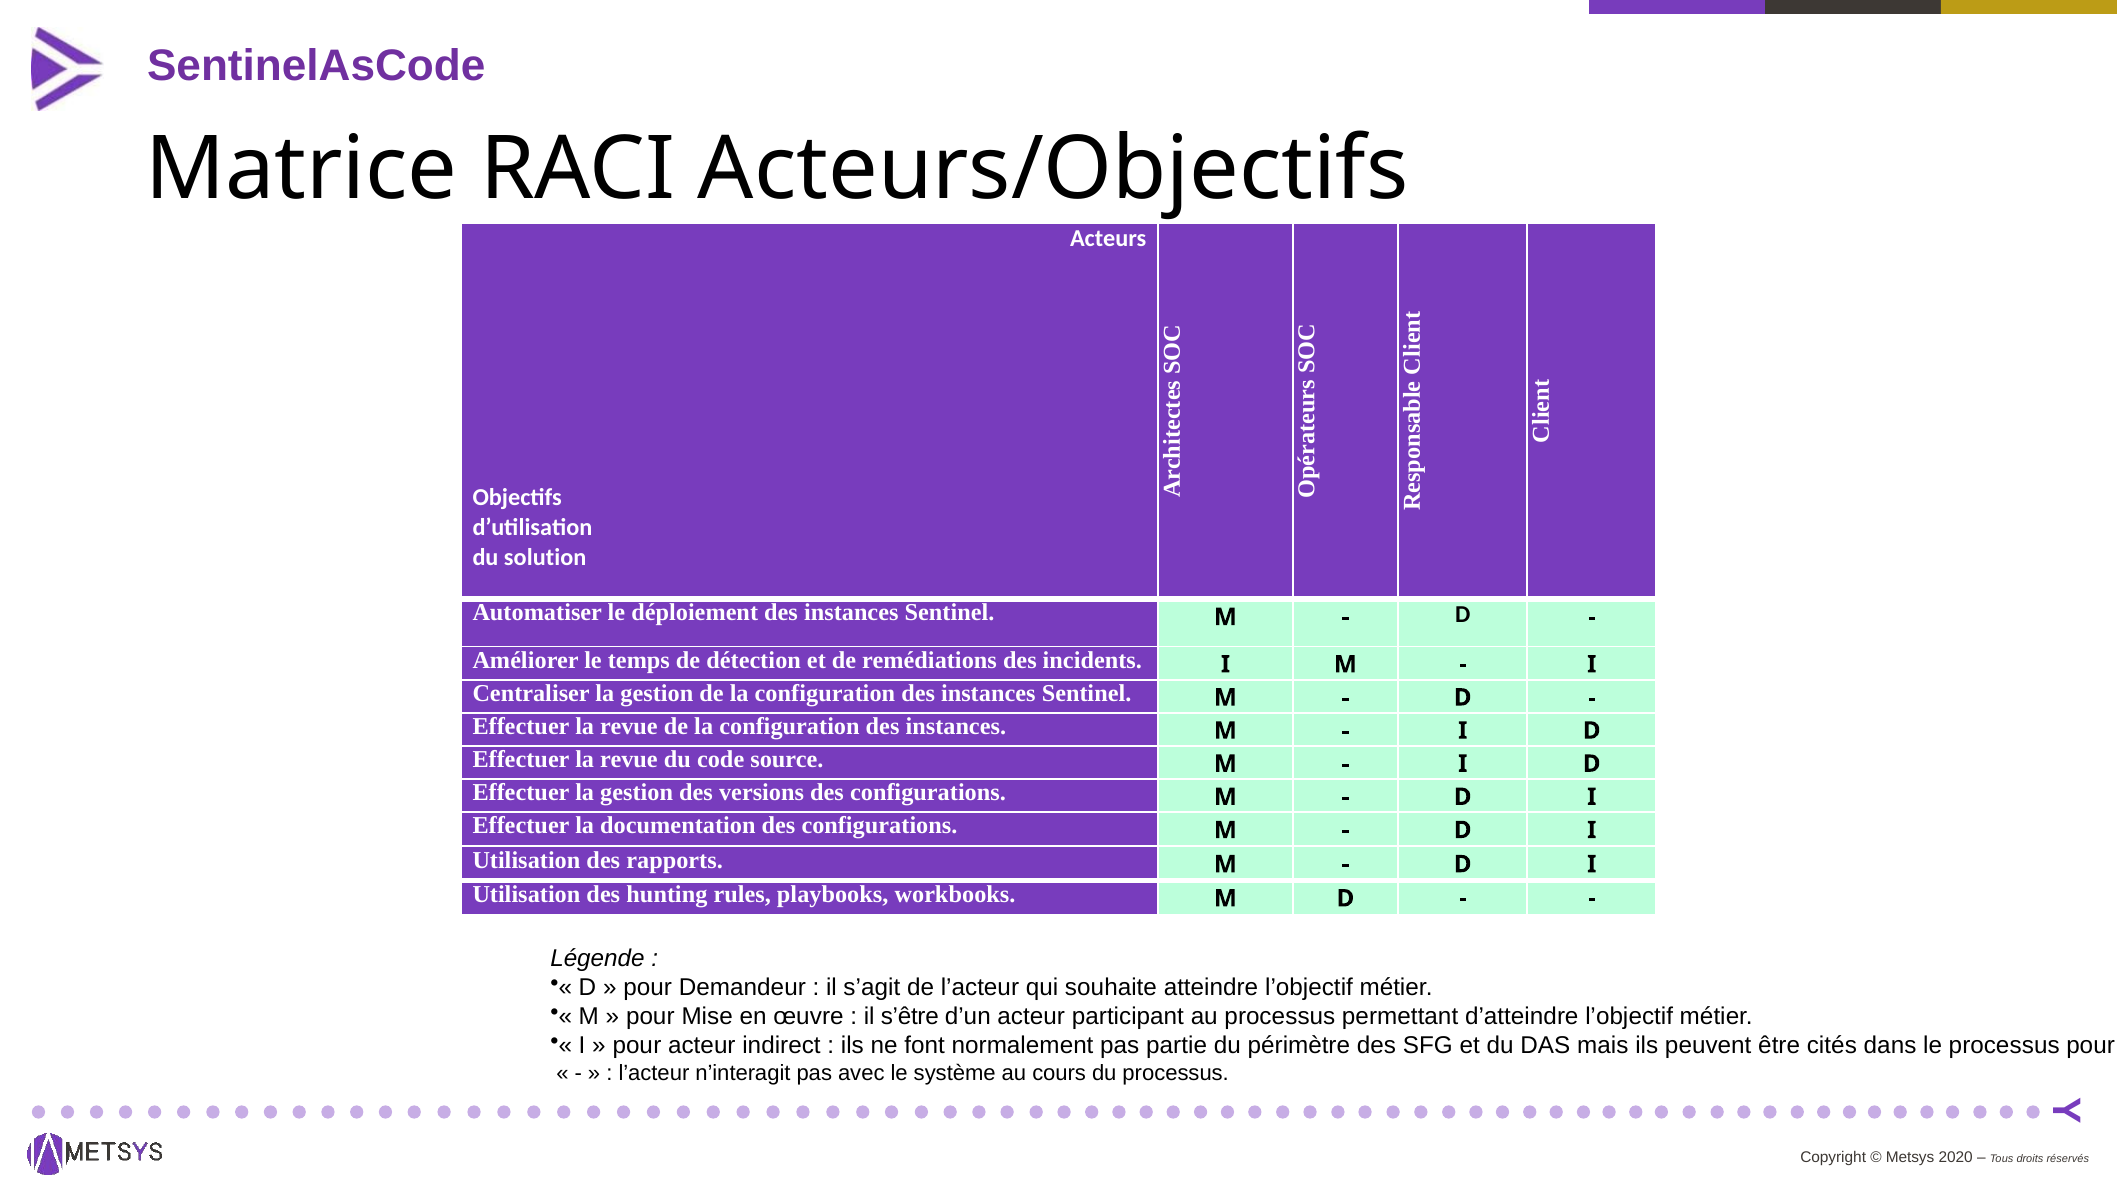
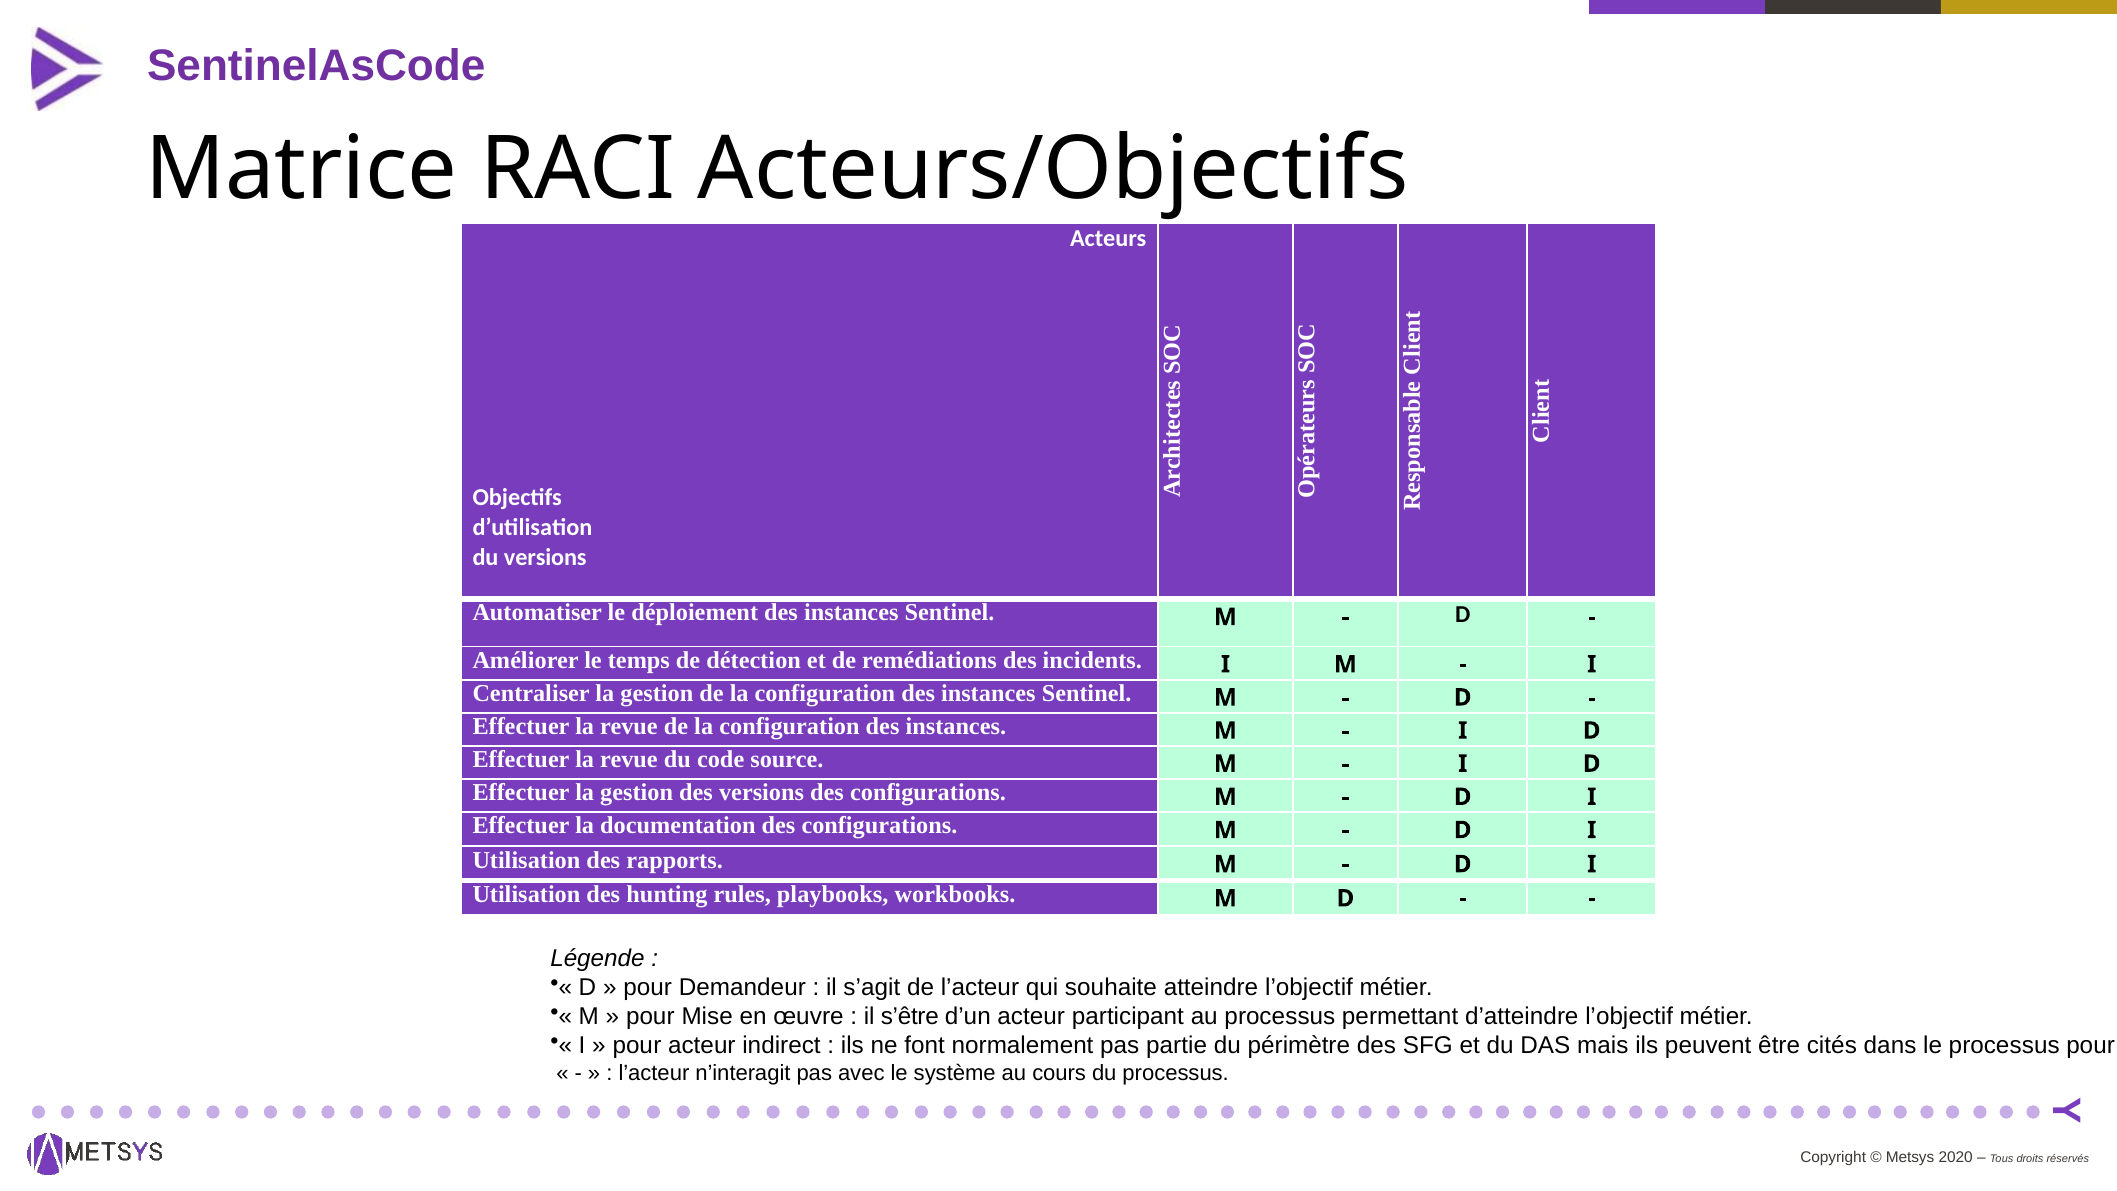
du solution: solution -> versions (545, 558)
